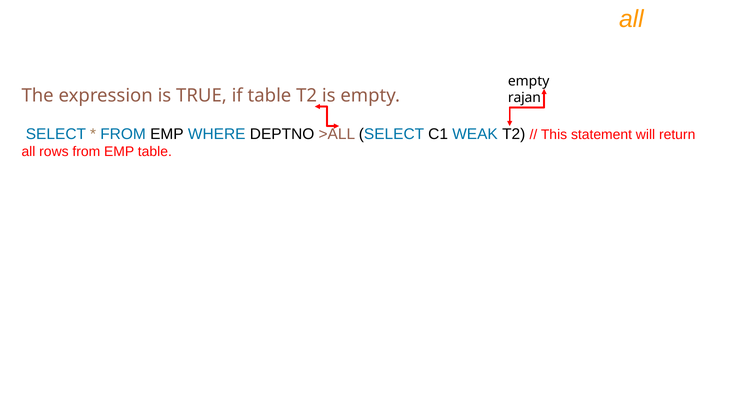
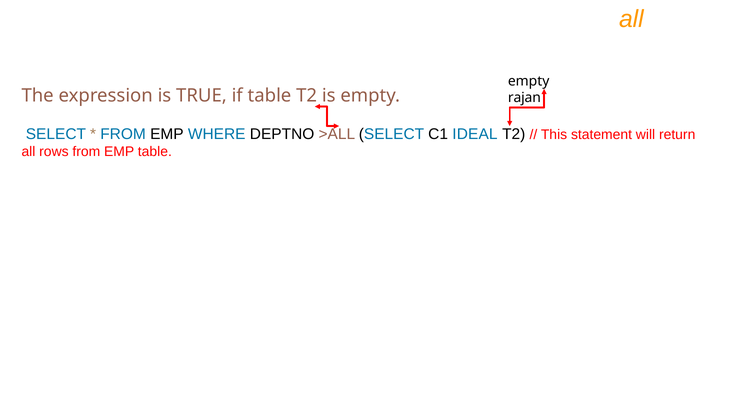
WEAK: WEAK -> IDEAL (475, 135)
